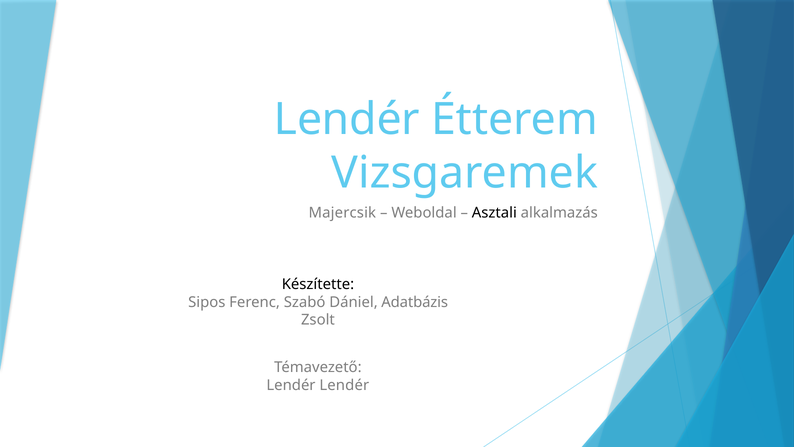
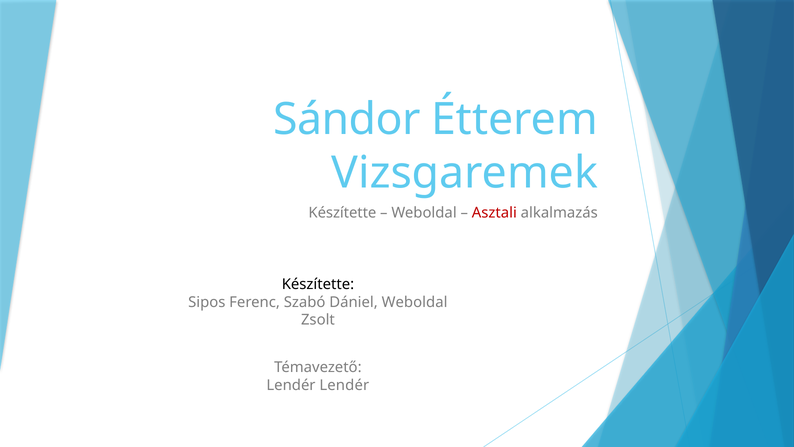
Lendér: Lendér -> Sándor (347, 119)
Majercsik: Majercsik -> Készítette (342, 213)
Asztali colour: black -> red (494, 213)
Dániel Adatbázis: Adatbázis -> Weboldal (415, 302)
